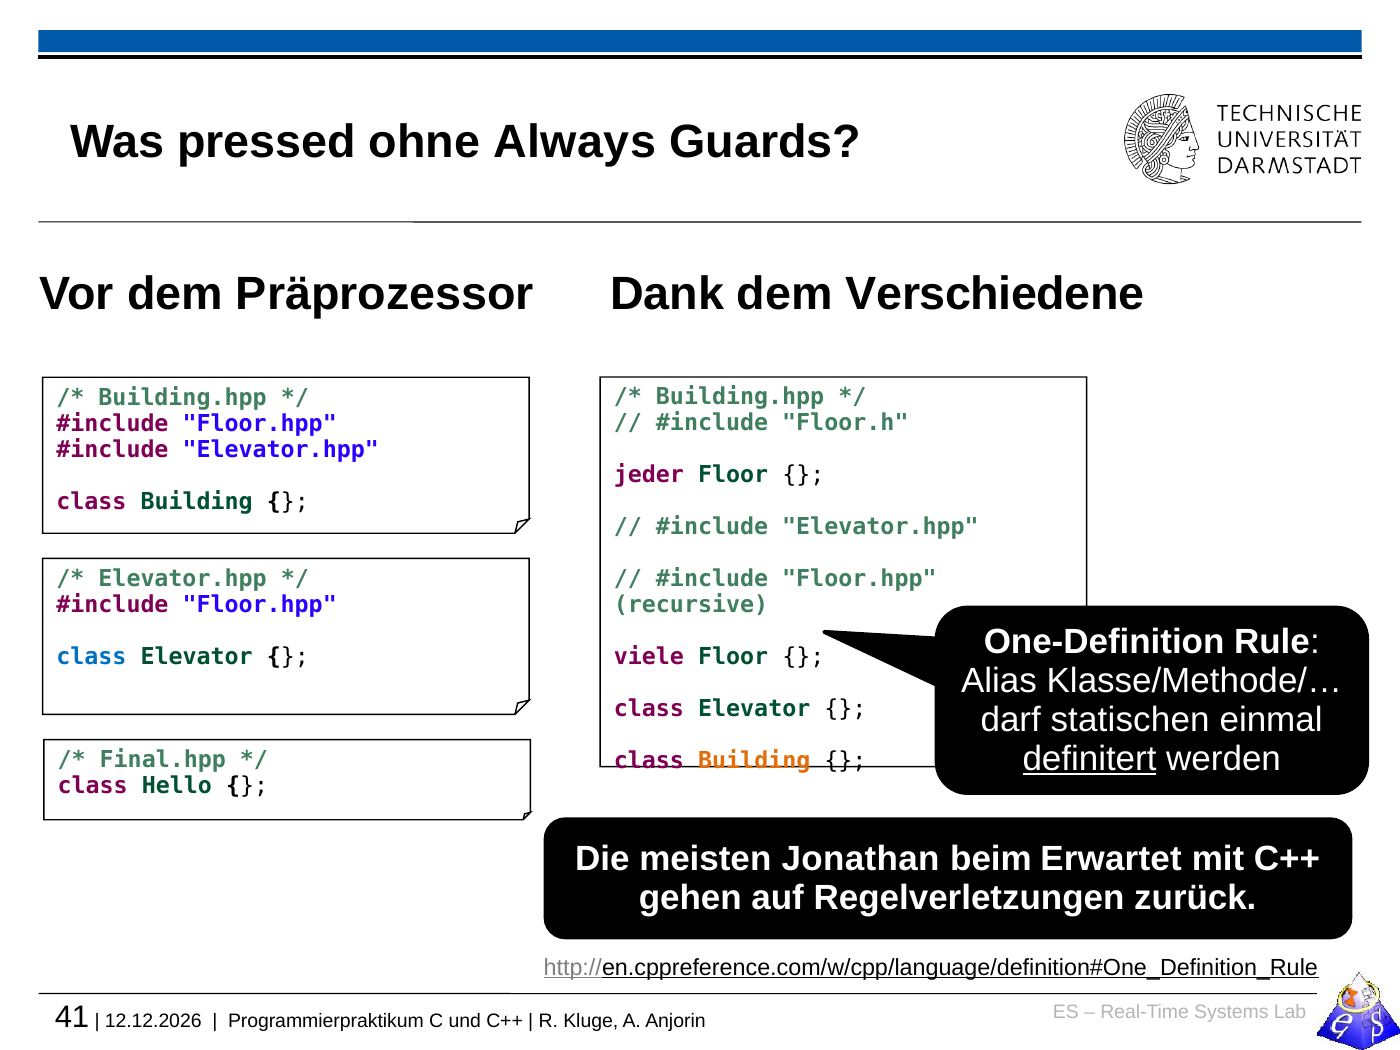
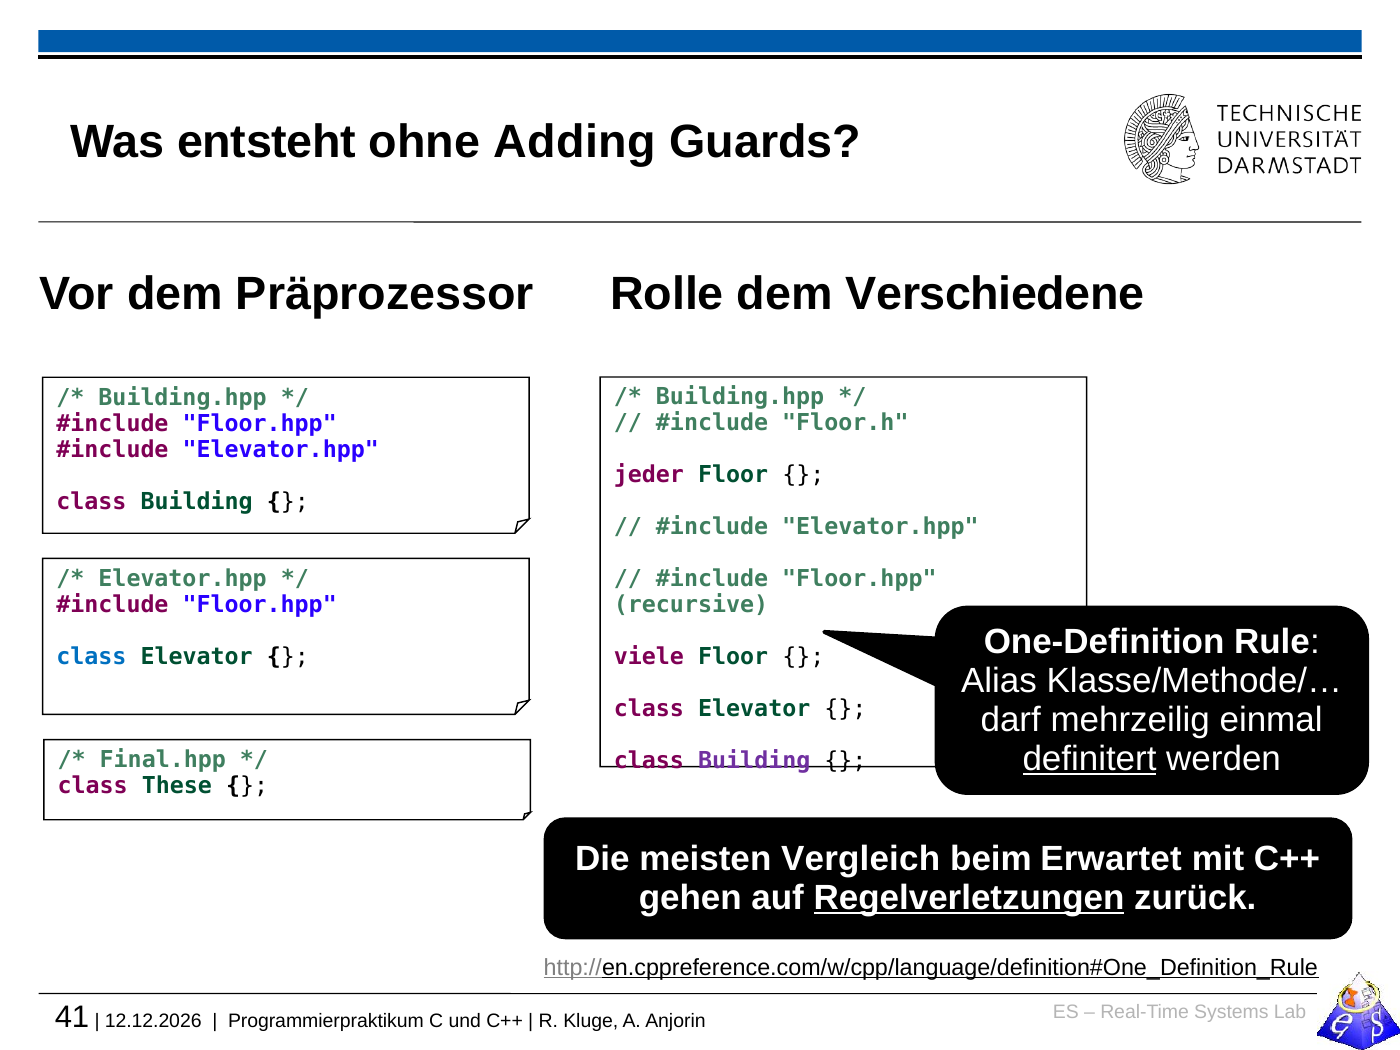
pressed: pressed -> entsteht (267, 142)
Always: Always -> Adding (575, 142)
Dank: Dank -> Rolle (667, 294)
statischen: statischen -> mehrzeilig (1130, 720)
Building colour: orange -> purple (754, 761)
Hello: Hello -> These (177, 786)
Jonathan: Jonathan -> Vergleich (861, 859)
Regelverletzungen underline: none -> present (969, 898)
